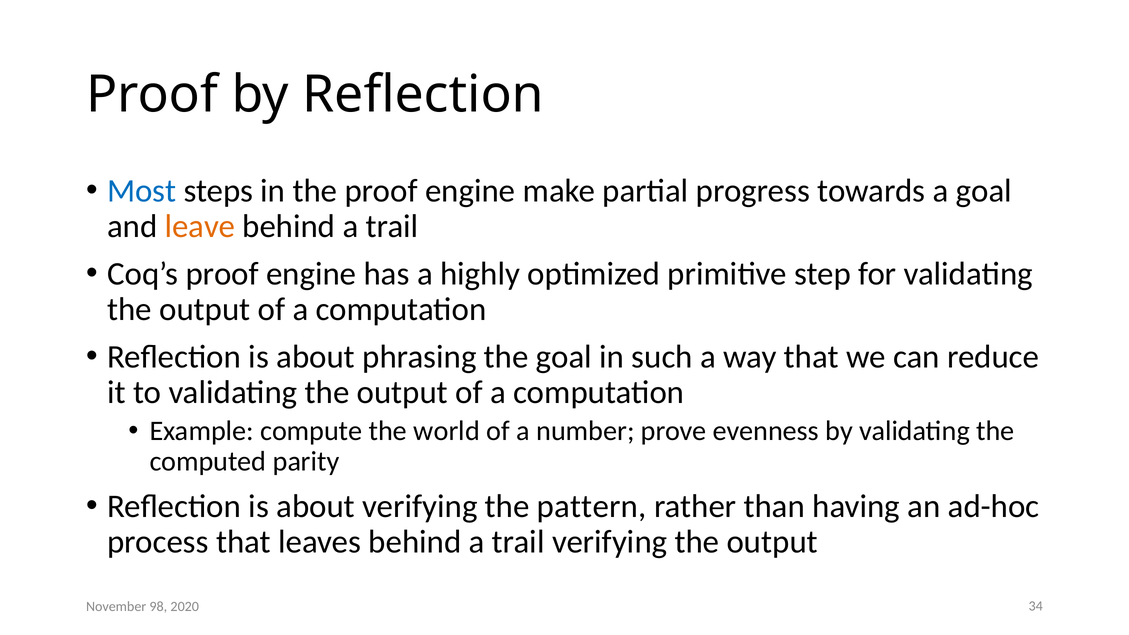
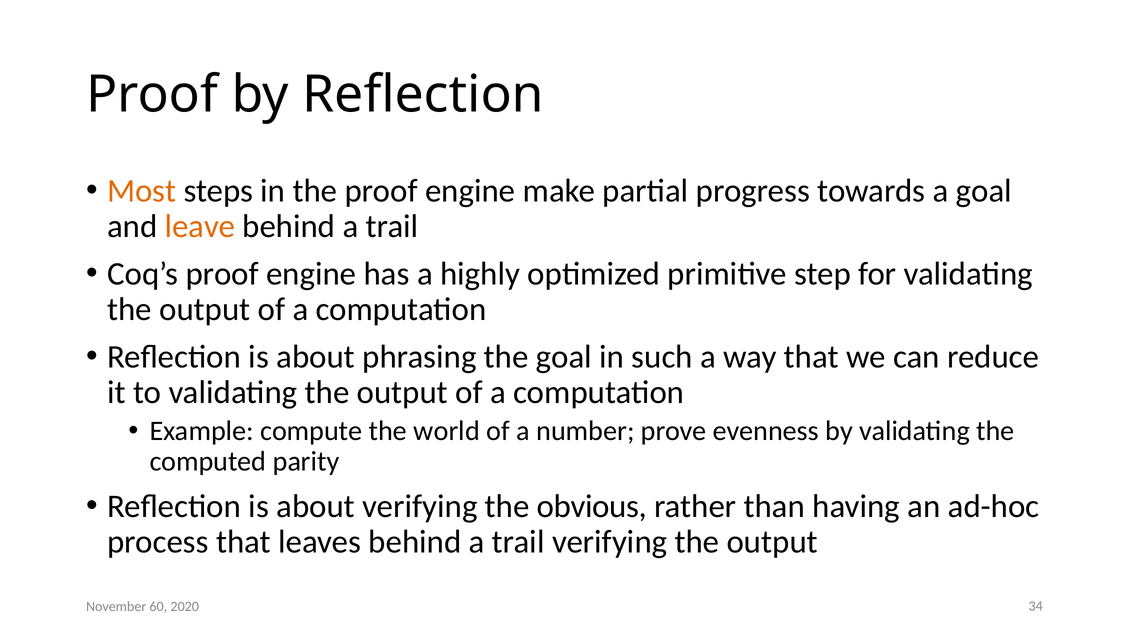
Most colour: blue -> orange (142, 191)
pattern: pattern -> obvious (592, 506)
98: 98 -> 60 (158, 606)
